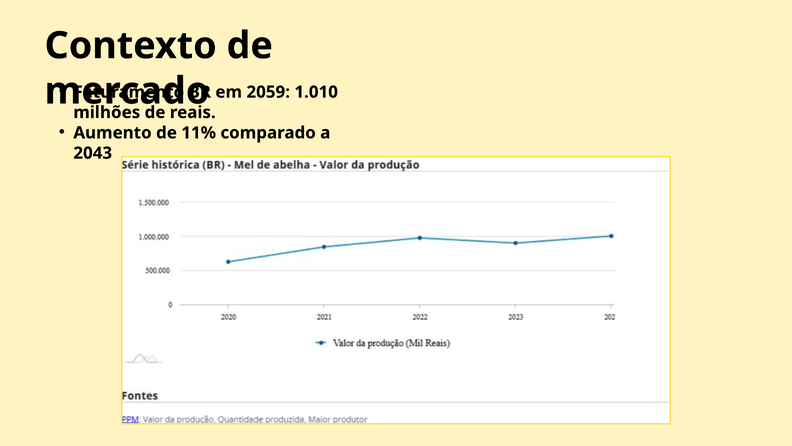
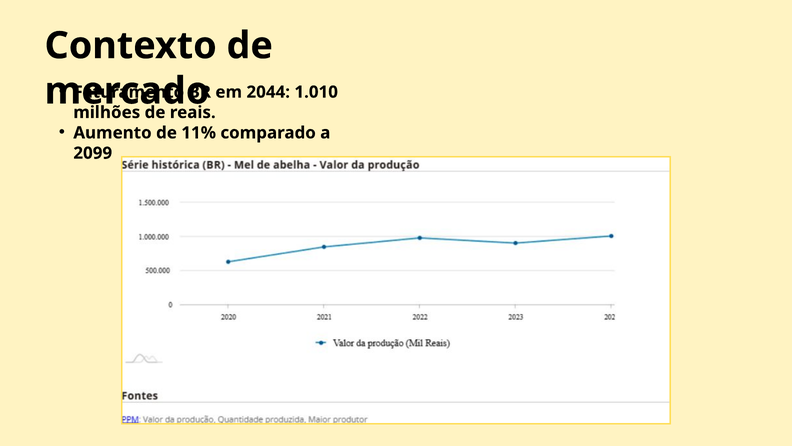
2059: 2059 -> 2044 (268, 92)
2043: 2043 -> 2099 (93, 153)
